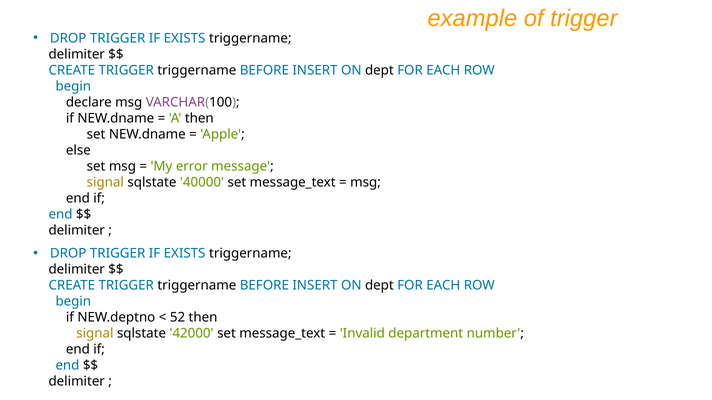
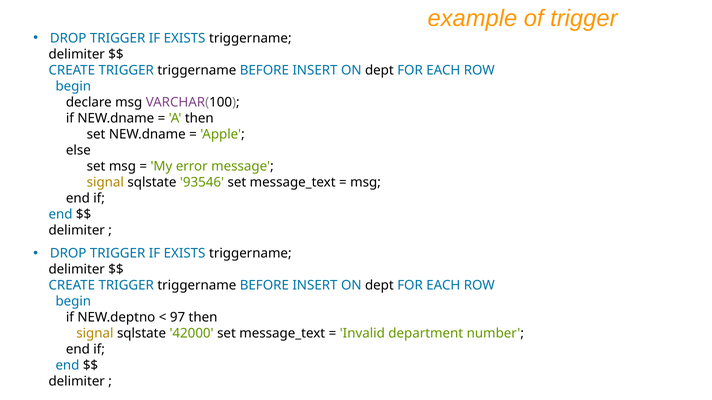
40000: 40000 -> 93546 (202, 182)
52: 52 -> 97 (178, 318)
